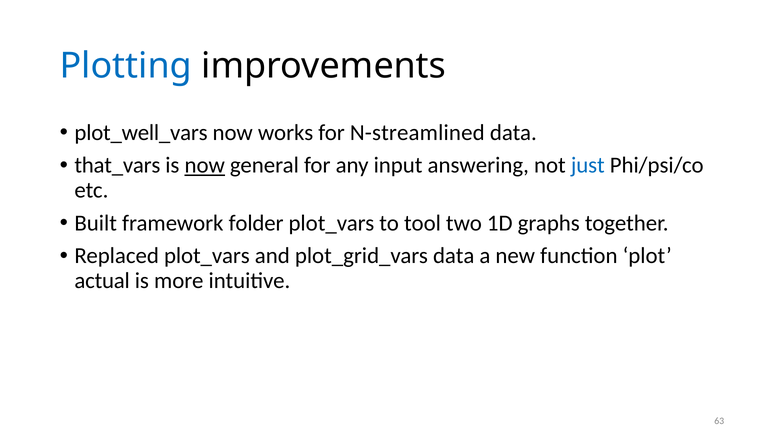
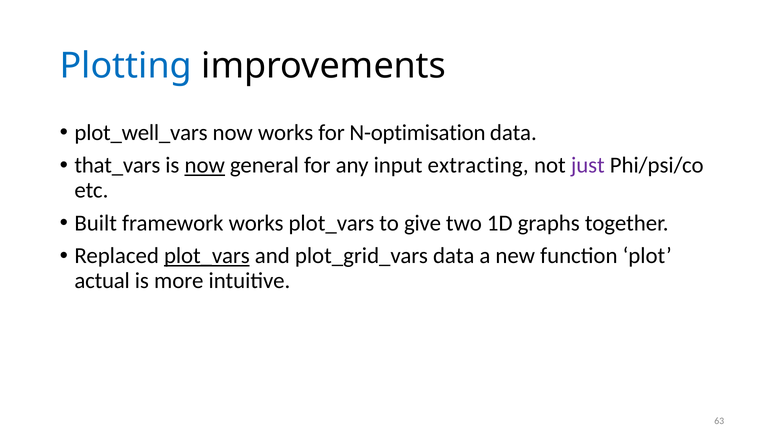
N-streamlined: N-streamlined -> N-optimisation (418, 133)
answering: answering -> extracting (478, 165)
just colour: blue -> purple (588, 165)
framework folder: folder -> works (256, 223)
tool: tool -> give (423, 223)
plot_vars underline: none -> present (207, 256)
